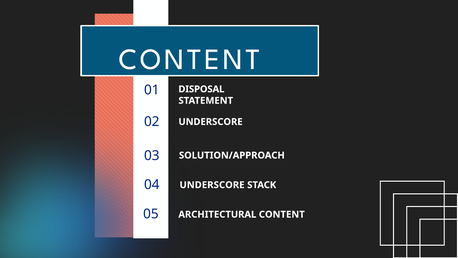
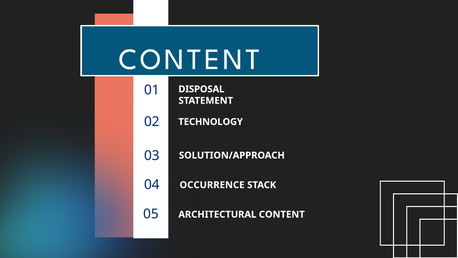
UNDERSCORE: UNDERSCORE -> TECHNOLOGY (211, 122)
UNDERSCORE: UNDERSCORE -> OCCURRENCE (212, 185)
